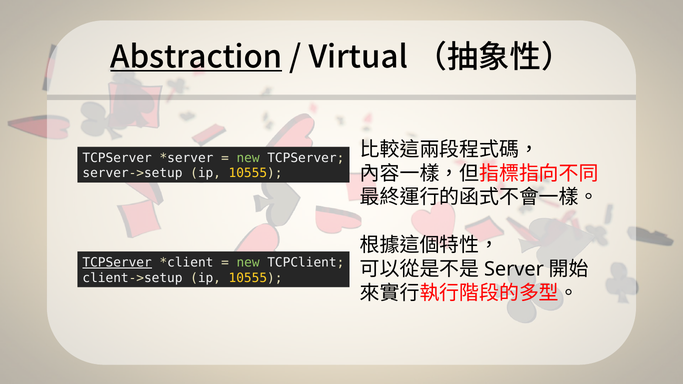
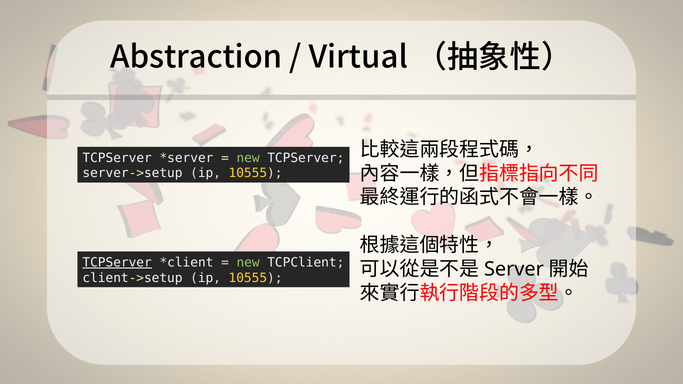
Abstraction underline: present -> none (196, 57)
